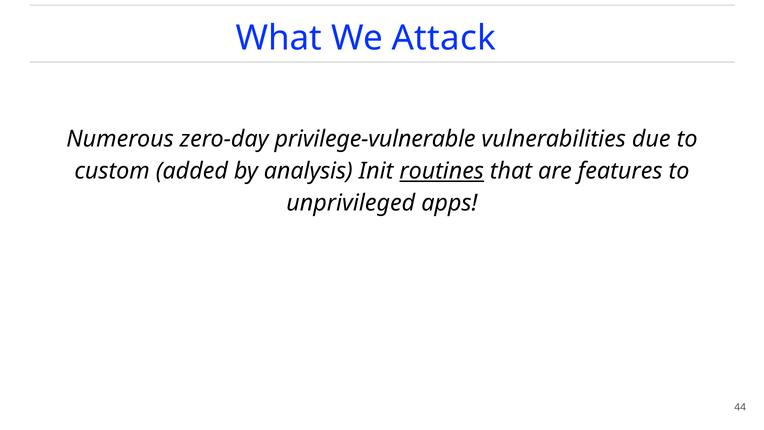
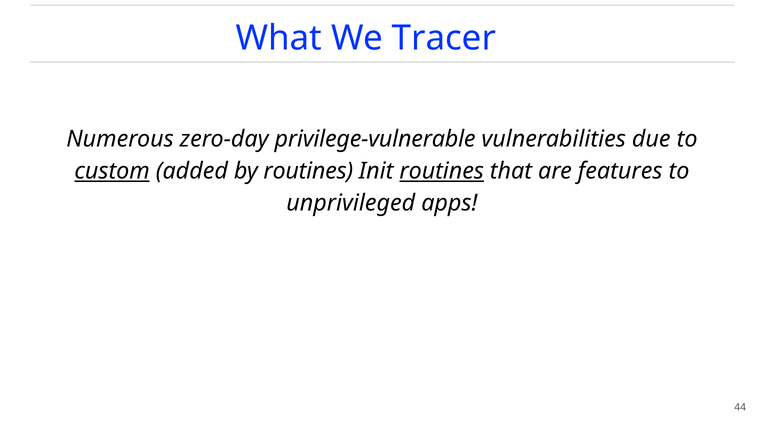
Attack: Attack -> Tracer (444, 38)
custom underline: none -> present (112, 171)
by analysis: analysis -> routines (308, 171)
